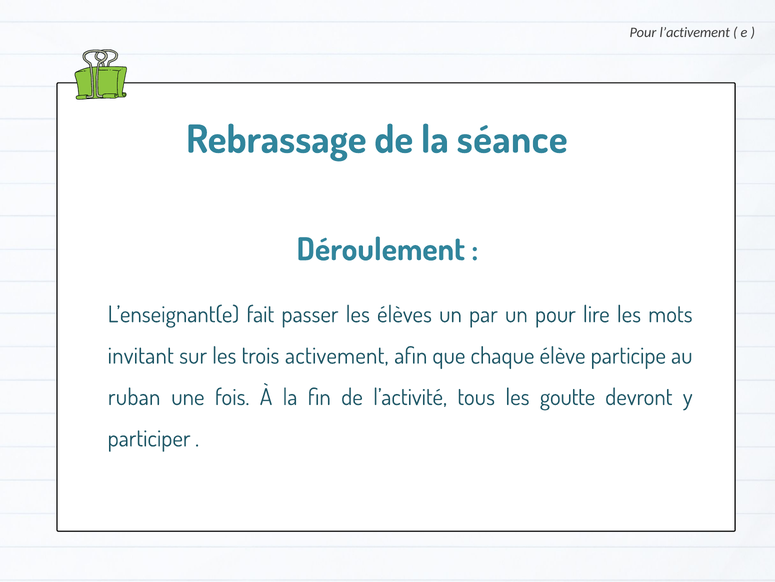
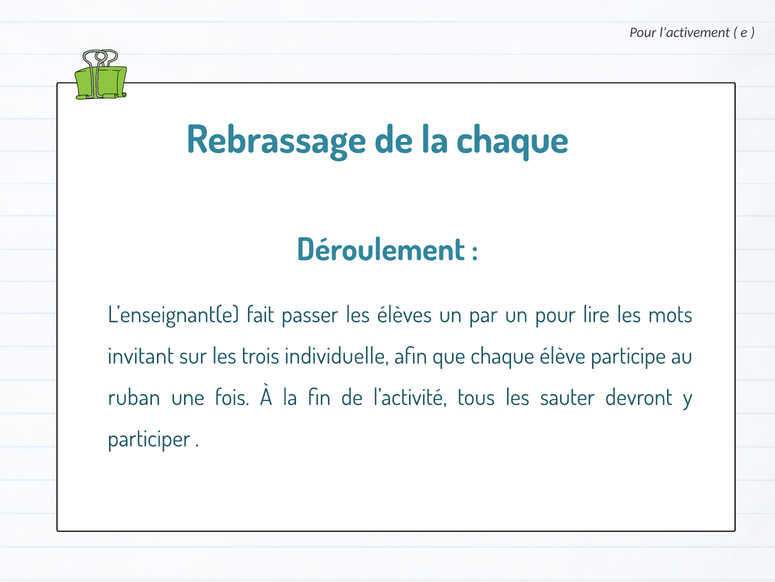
la séance: séance -> chaque (513, 140)
activement: activement -> individuelle (337, 356)
goutte: goutte -> sauter (567, 397)
